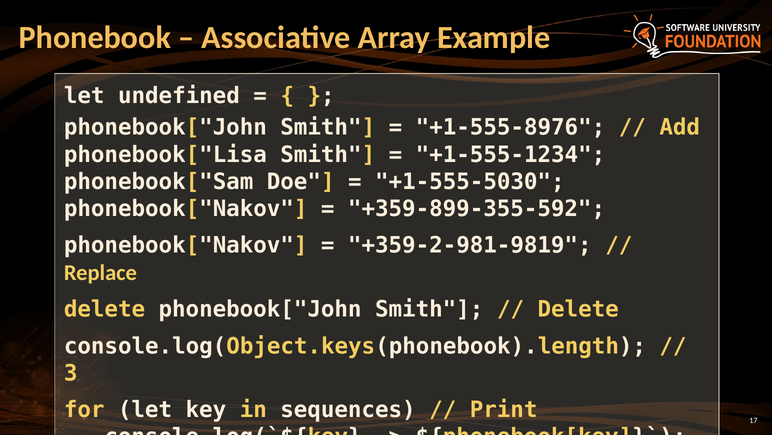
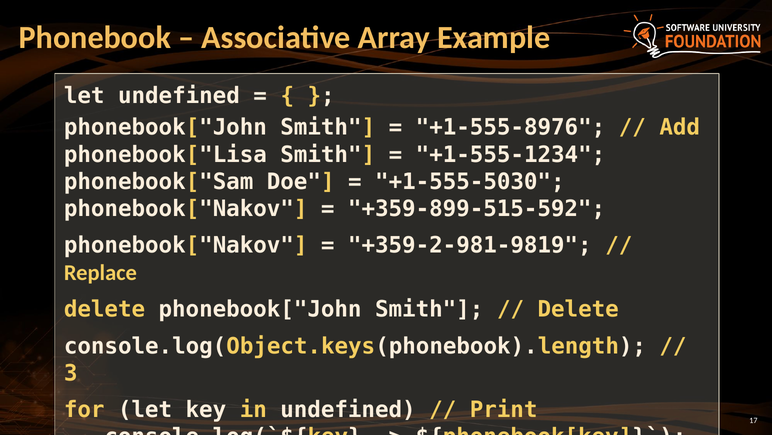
+359-899-355-592: +359-899-355-592 -> +359-899-515-592 (477, 208)
in sequences: sequences -> undefined (348, 409)
